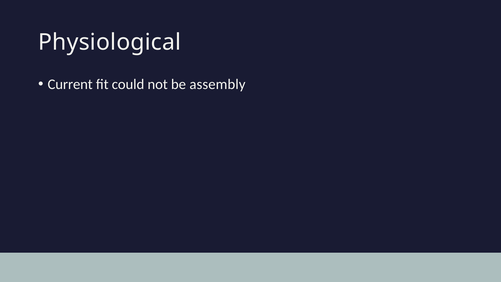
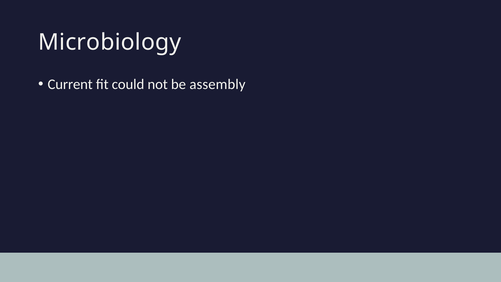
Physiological: Physiological -> Microbiology (110, 42)
